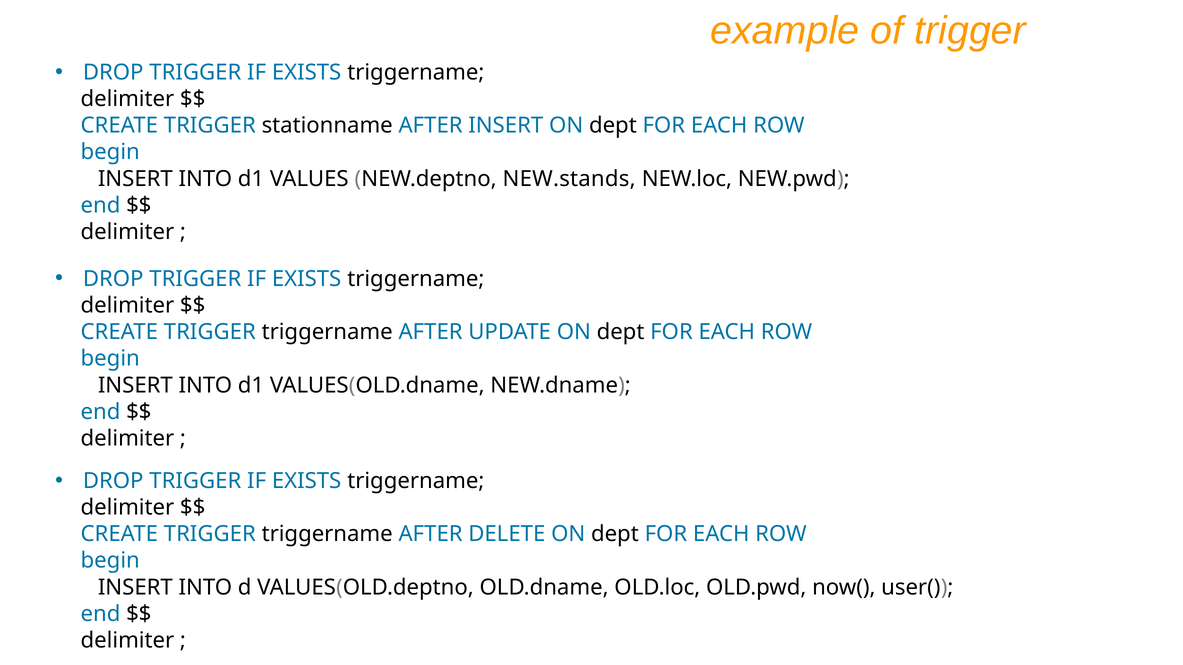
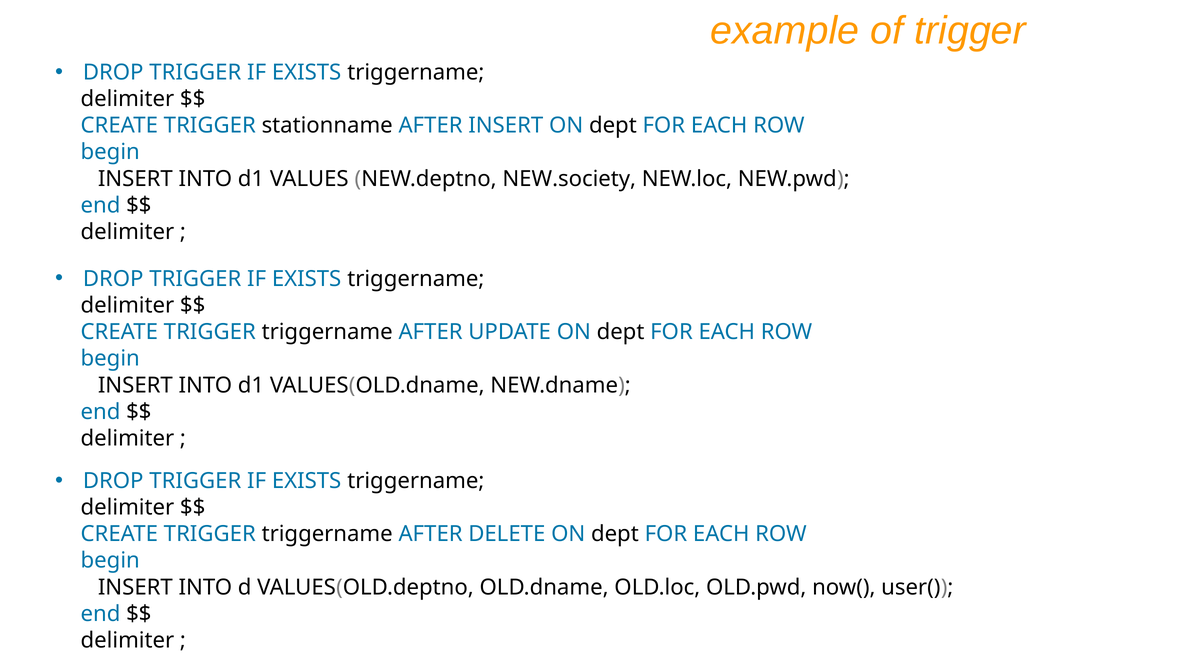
NEW.stands: NEW.stands -> NEW.society (569, 179)
